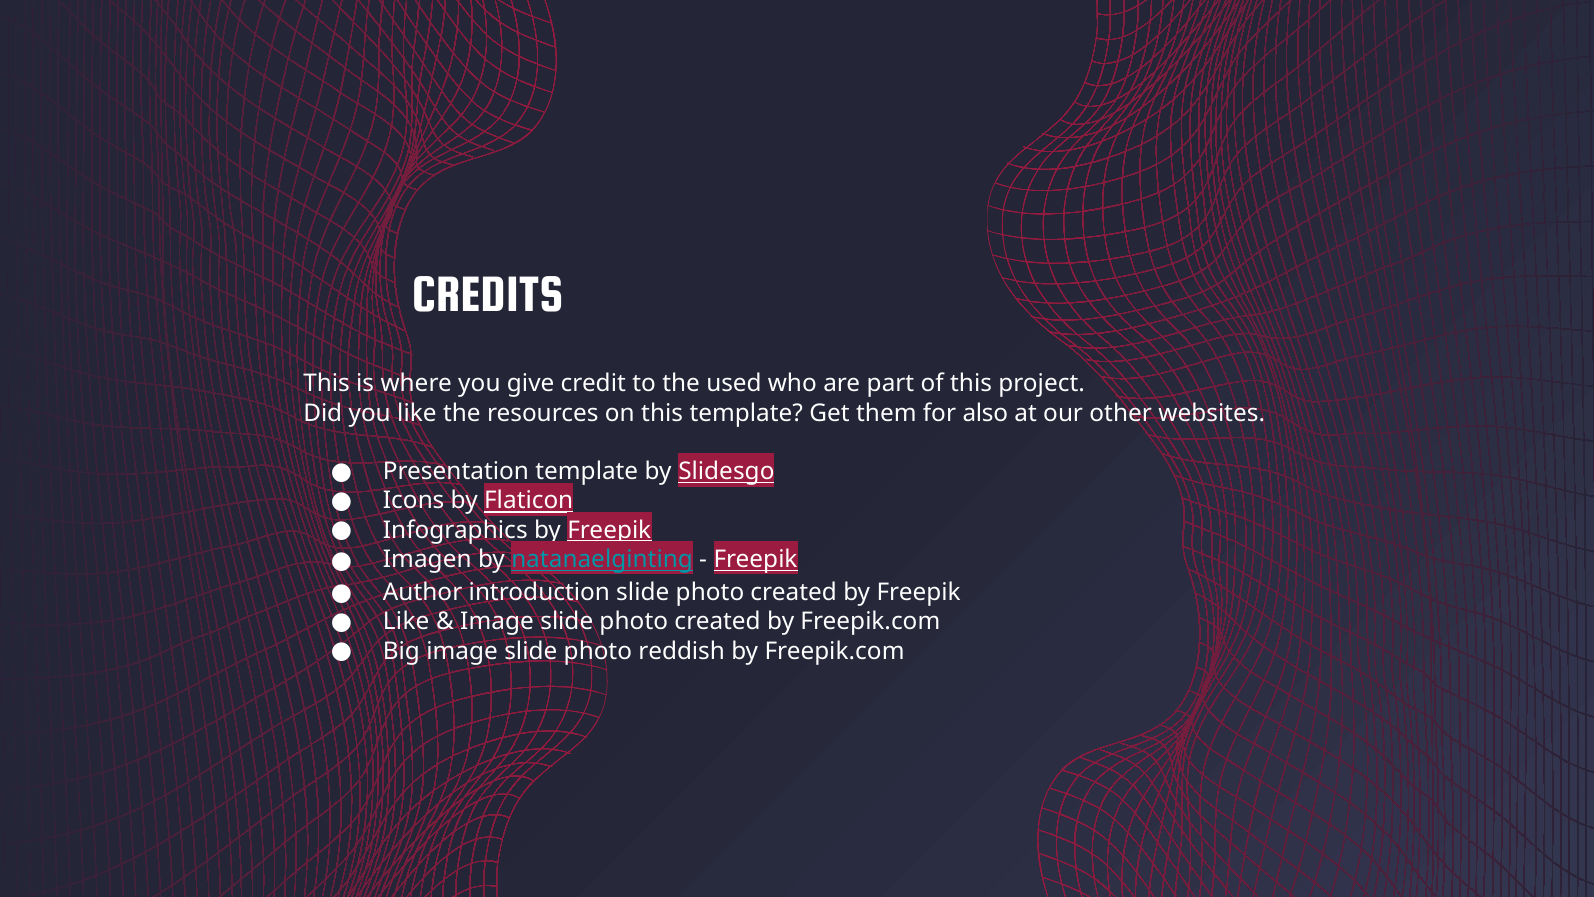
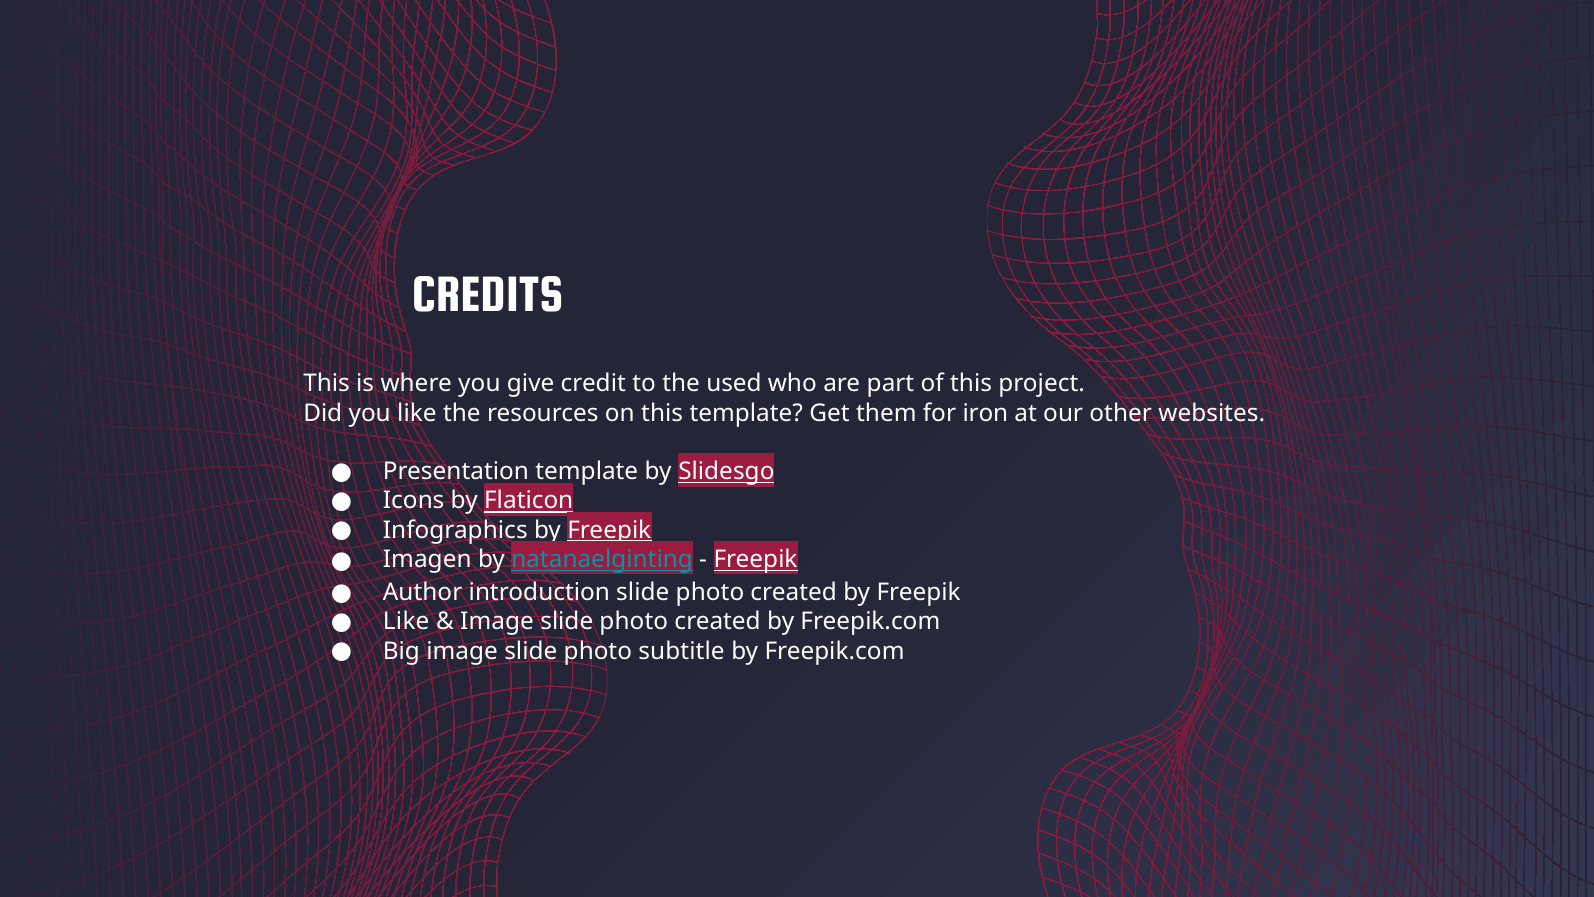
also: also -> iron (985, 413)
reddish: reddish -> subtitle (682, 651)
